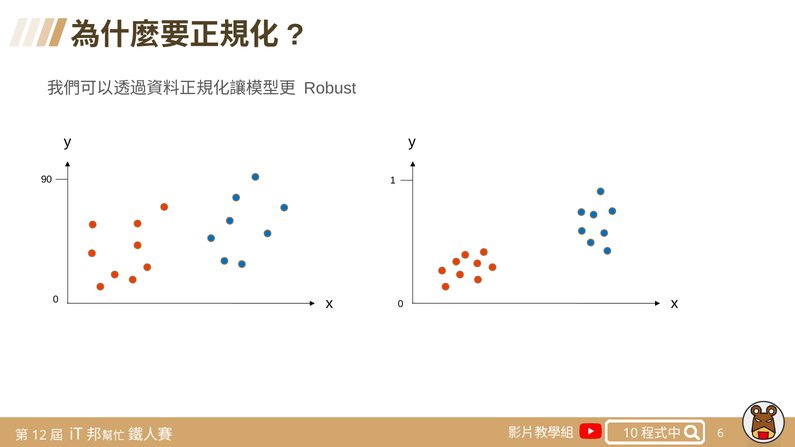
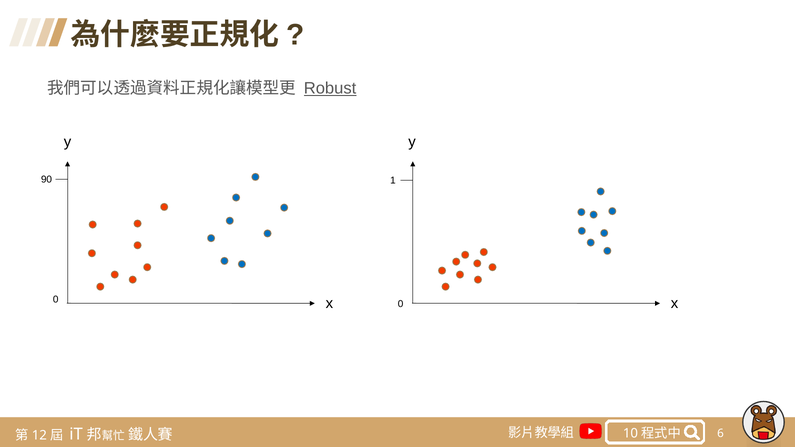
Robust underline: none -> present (330, 88)
